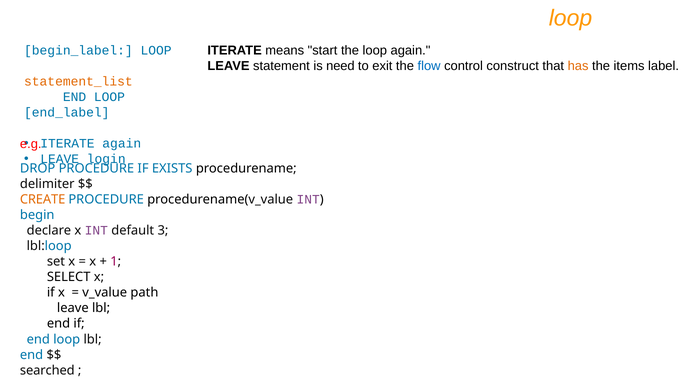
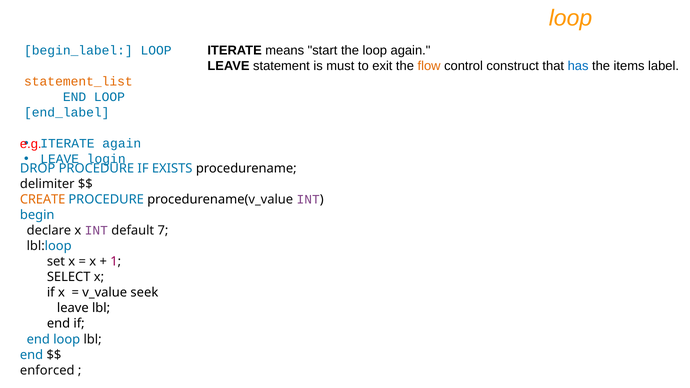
need: need -> must (340, 66)
flow colour: blue -> orange (429, 66)
has colour: orange -> blue (578, 66)
3: 3 -> 7 (163, 231)
path: path -> seek (144, 293)
searched: searched -> enforced (47, 370)
